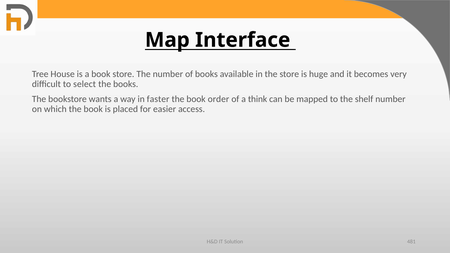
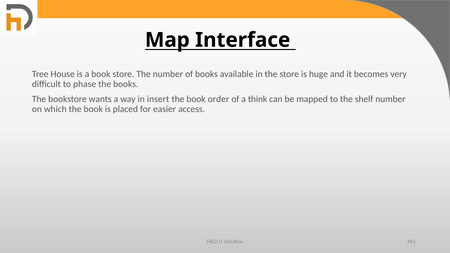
select: select -> phase (85, 84)
faster: faster -> insert (158, 99)
